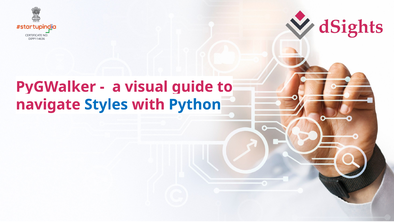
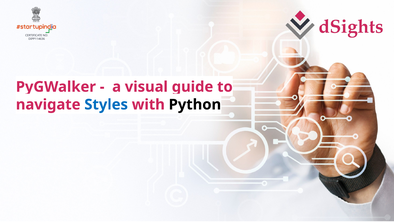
Python colour: blue -> black (195, 104)
